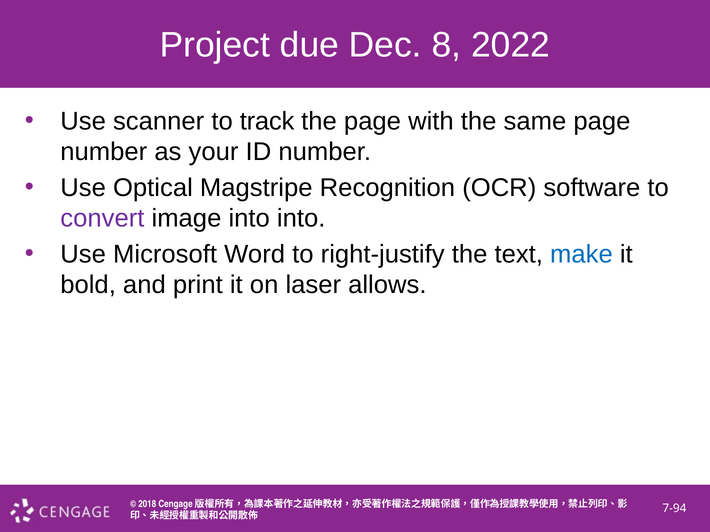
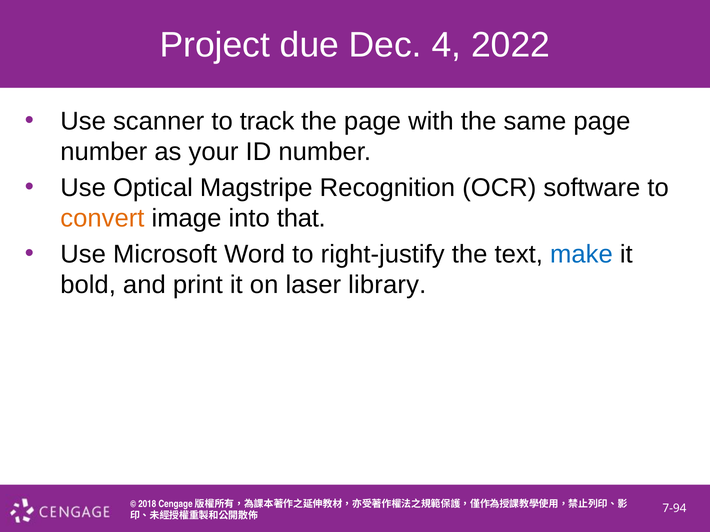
8: 8 -> 4 (446, 45)
convert colour: purple -> orange (102, 219)
into into: into -> that (301, 219)
allows: allows -> library (387, 285)
